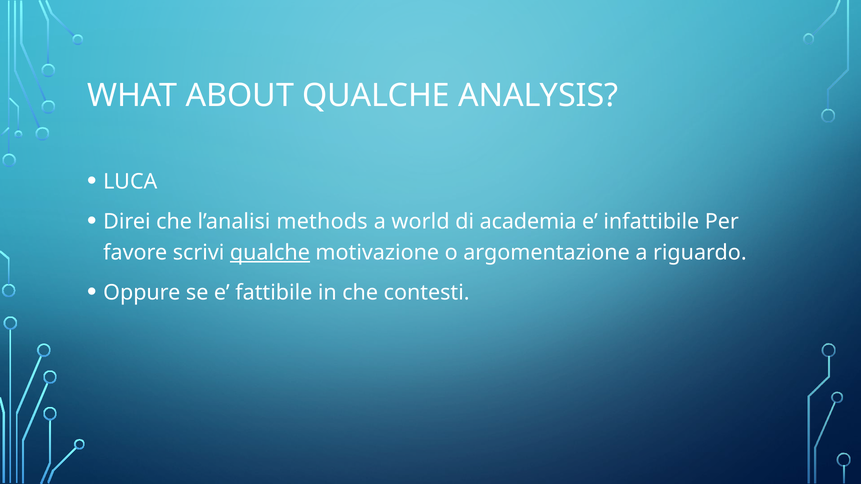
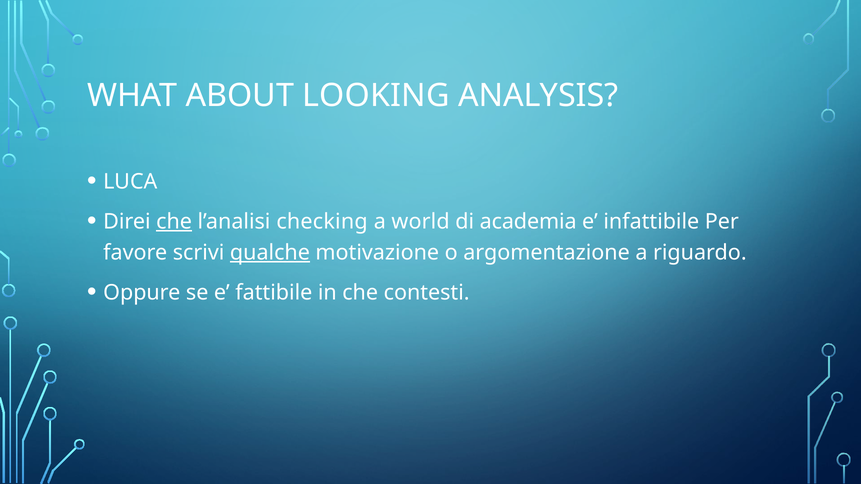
ABOUT QUALCHE: QUALCHE -> LOOKING (376, 96)
che underline: none -> present (174, 222)
methods: methods -> checking (322, 222)
